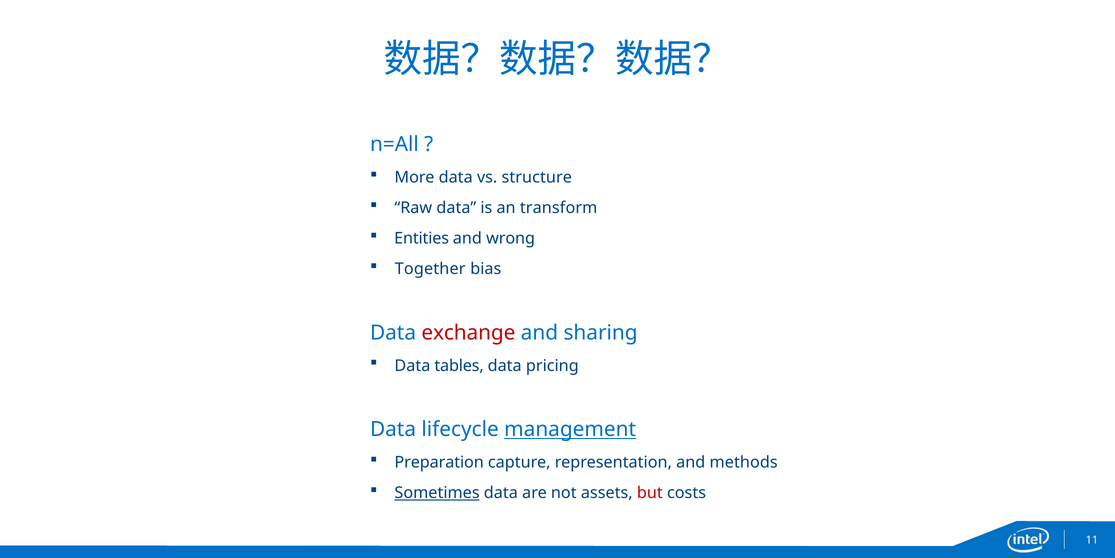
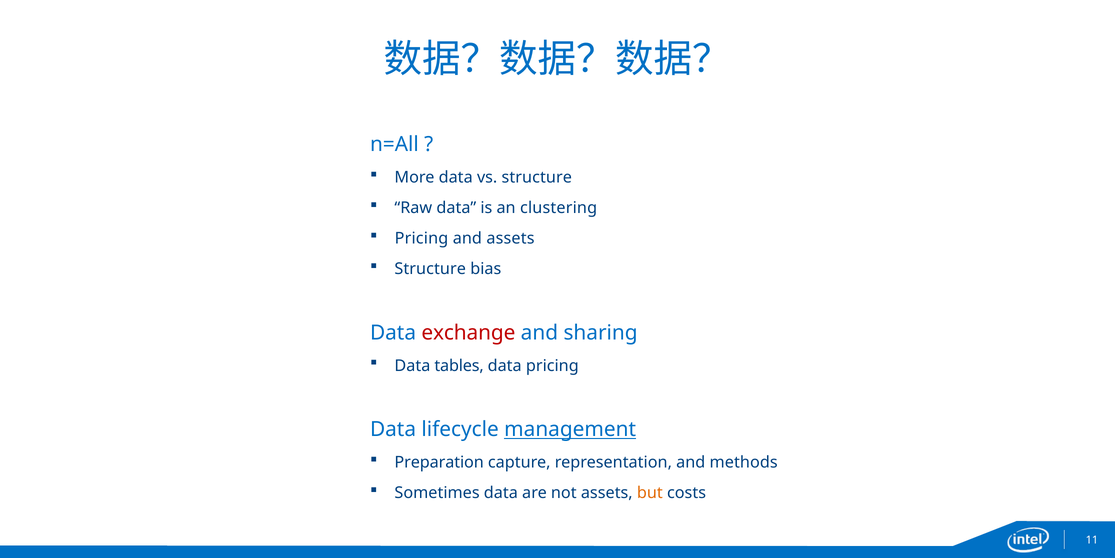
transform: transform -> clustering (559, 208)
Entities: Entities -> Pricing (421, 238)
and wrong: wrong -> assets (510, 238)
Together: Together -> Structure (430, 269)
Sometimes underline: present -> none (437, 492)
but colour: red -> orange (650, 492)
